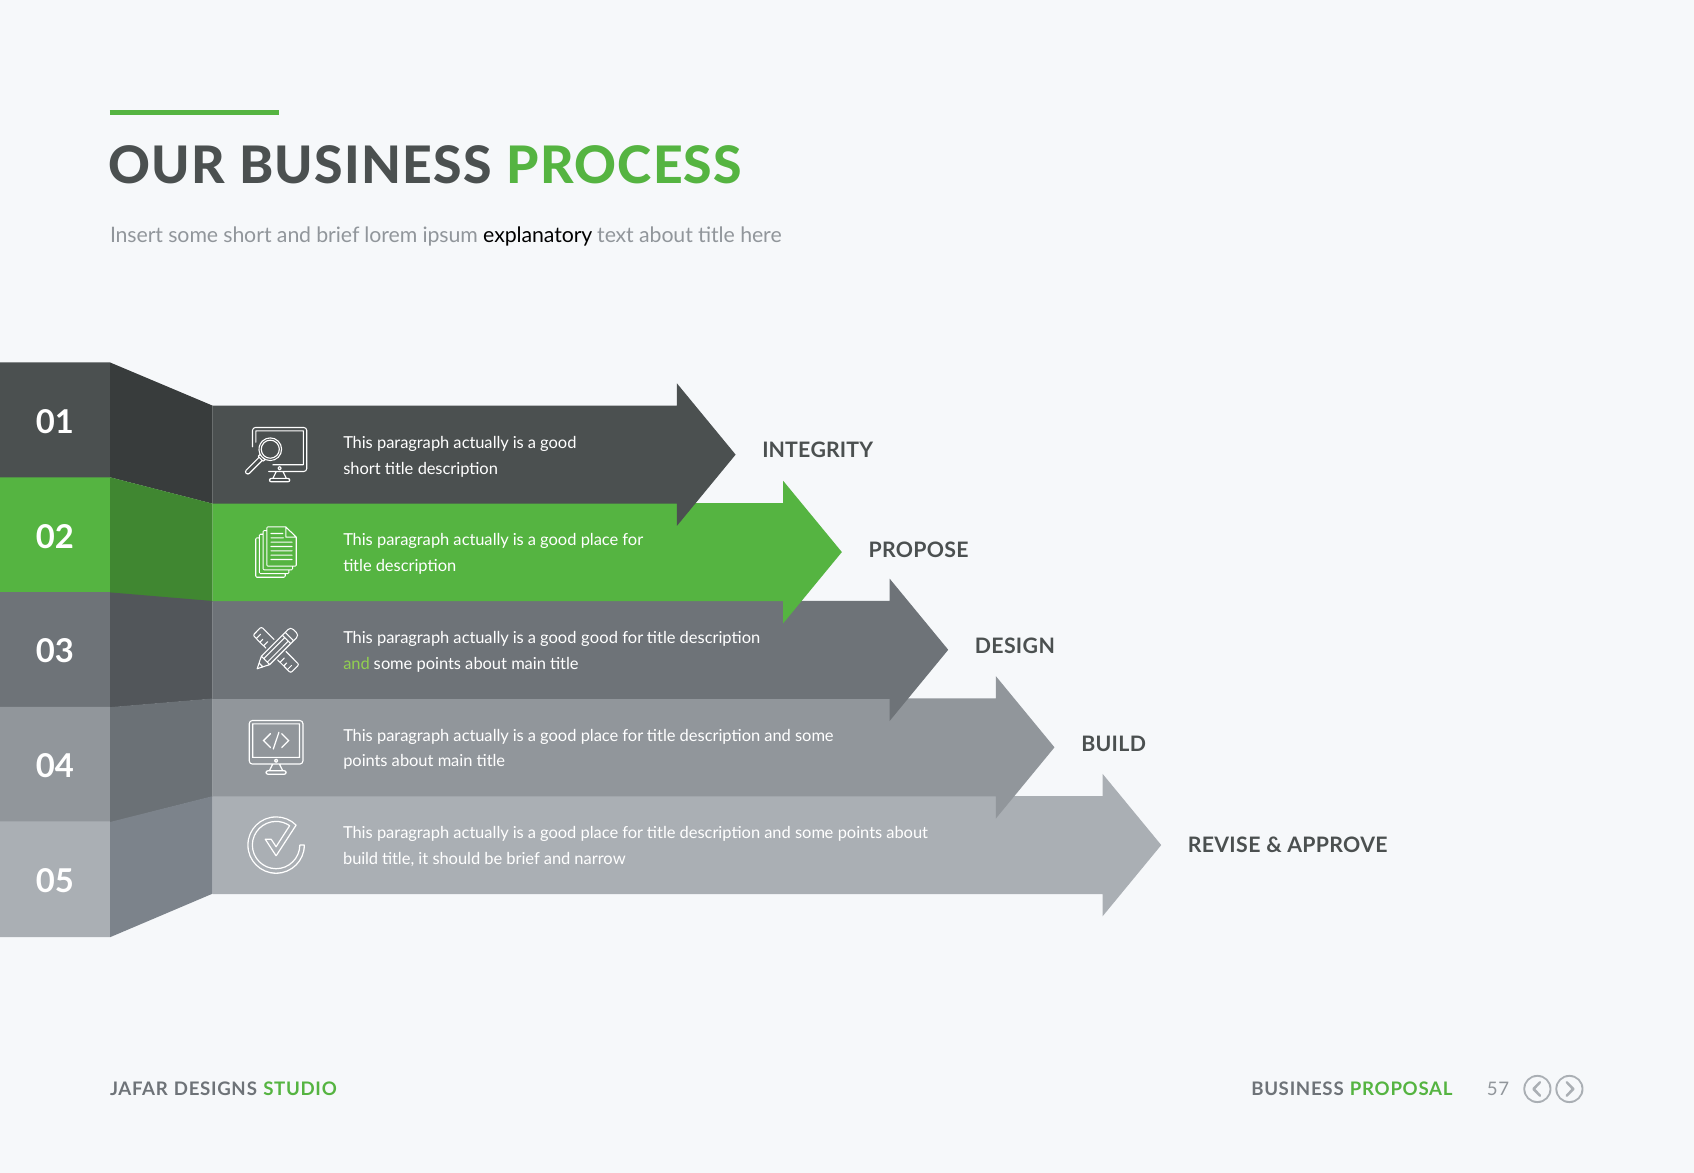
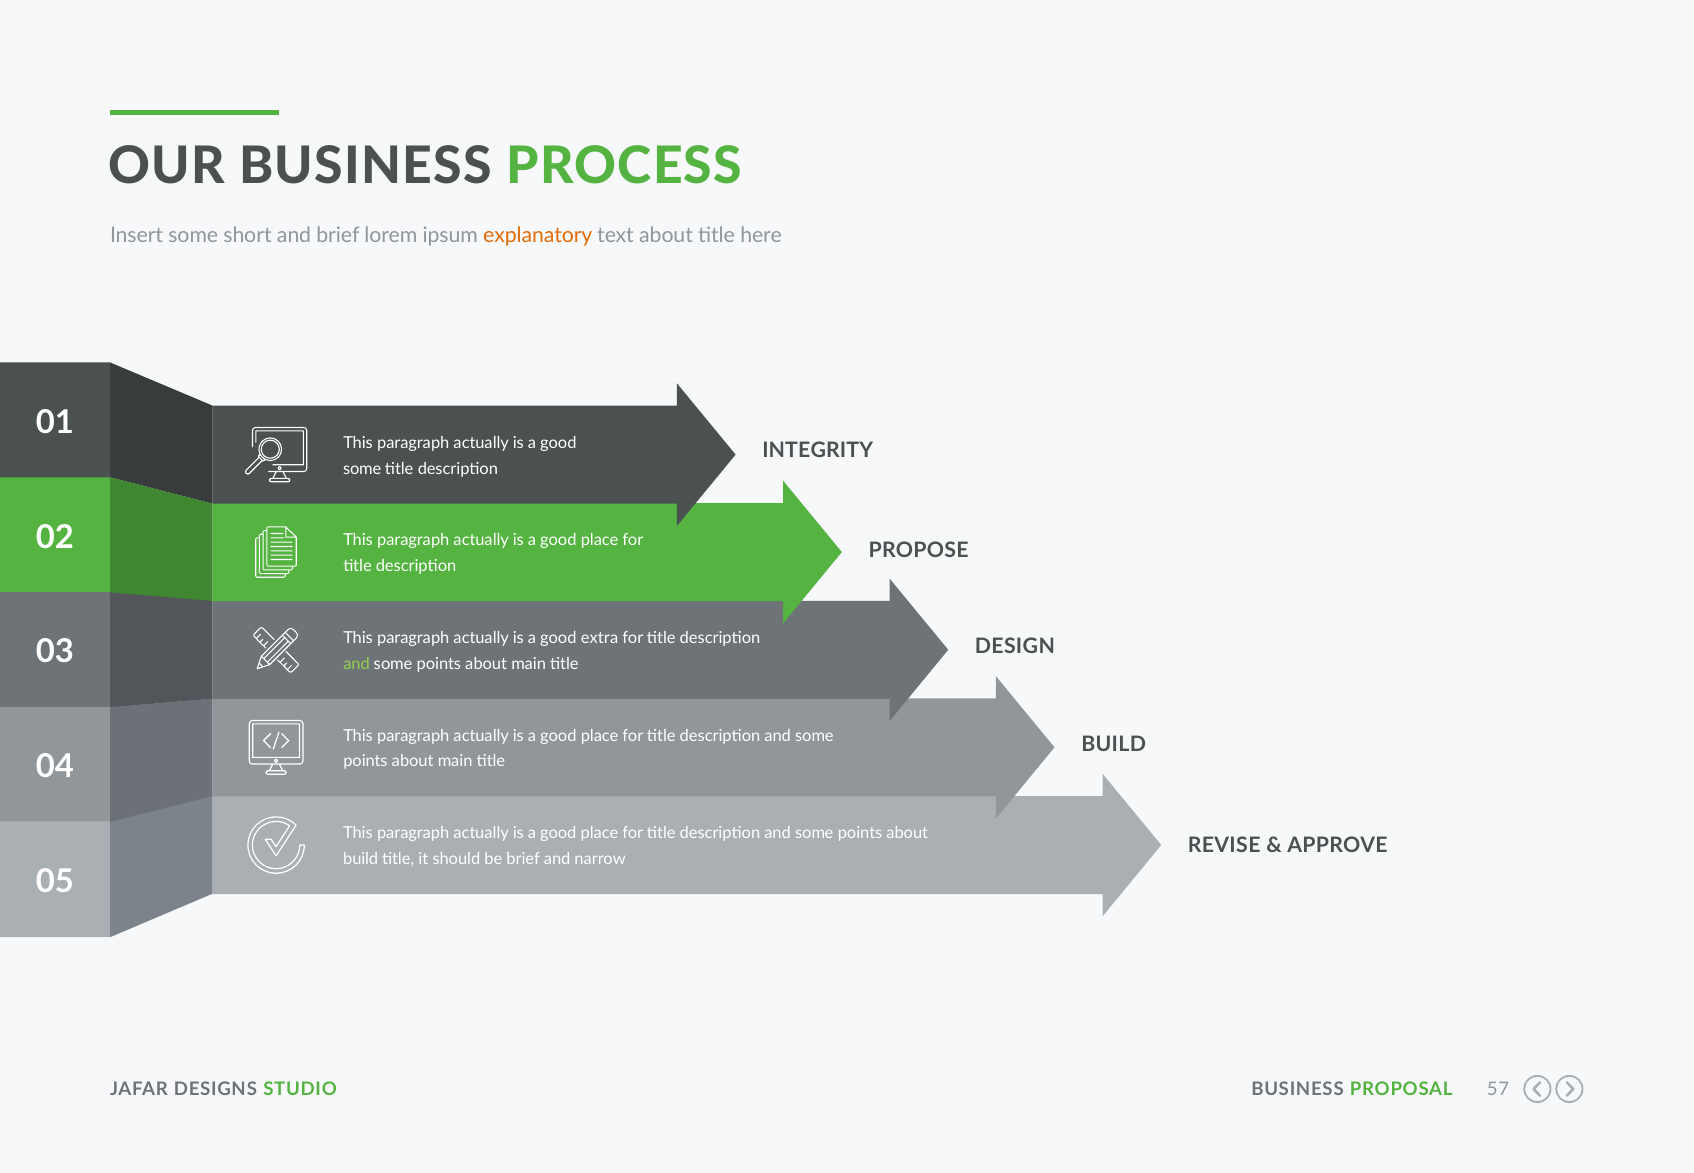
explanatory colour: black -> orange (538, 236)
short: short -> some (362, 469)
good good: good -> extra (600, 638)
